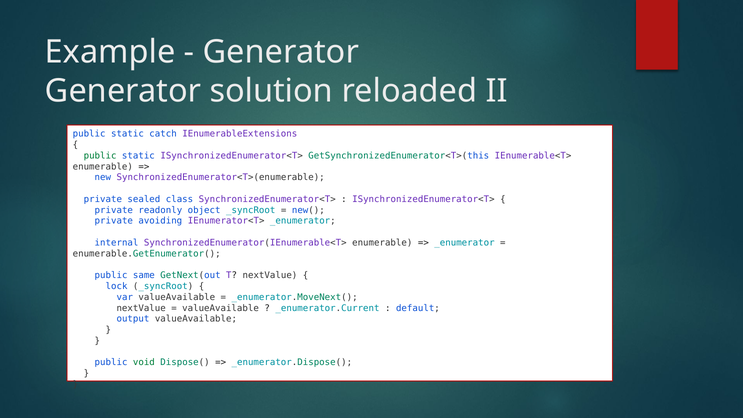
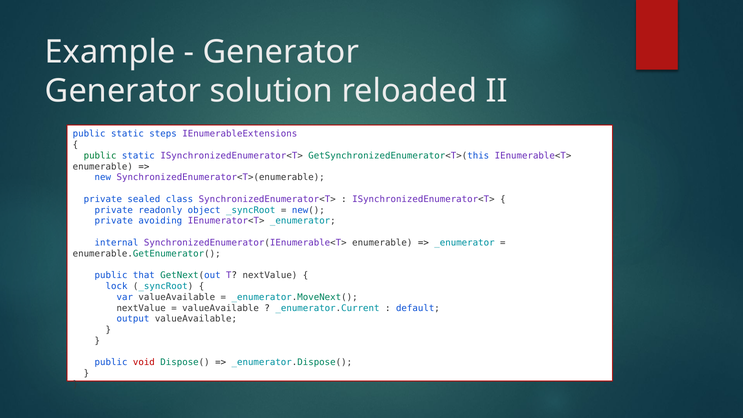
catch: catch -> steps (163, 134)
same: same -> that (144, 275)
void colour: green -> red (144, 362)
